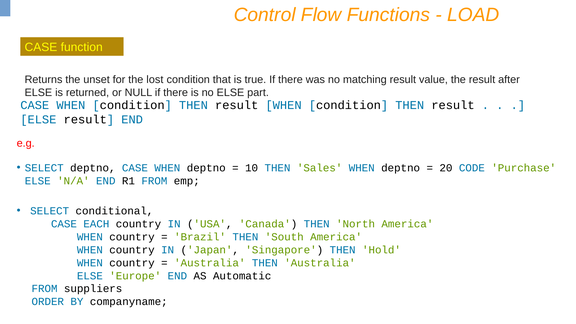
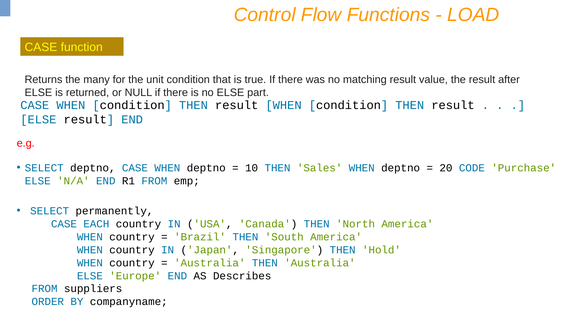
unset: unset -> many (97, 80)
lost: lost -> unit (155, 80)
conditional: conditional -> permanently (114, 211)
Automatic: Automatic -> Describes (242, 276)
